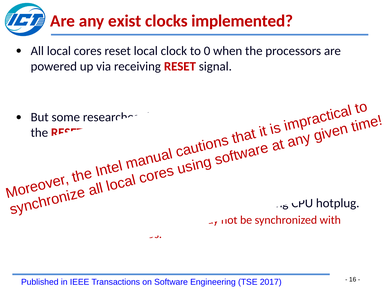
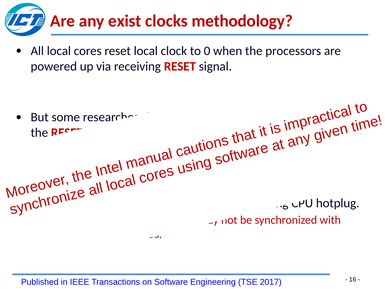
implemented: implemented -> methodology (242, 21)
